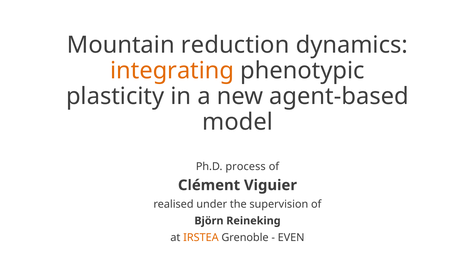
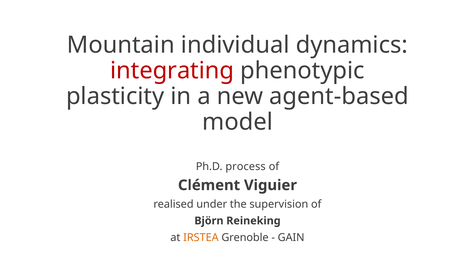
reduction: reduction -> individual (235, 45)
integrating colour: orange -> red (172, 71)
EVEN: EVEN -> GAIN (291, 238)
